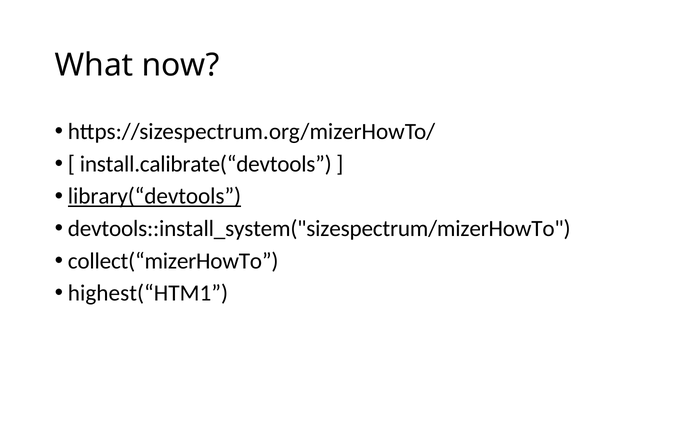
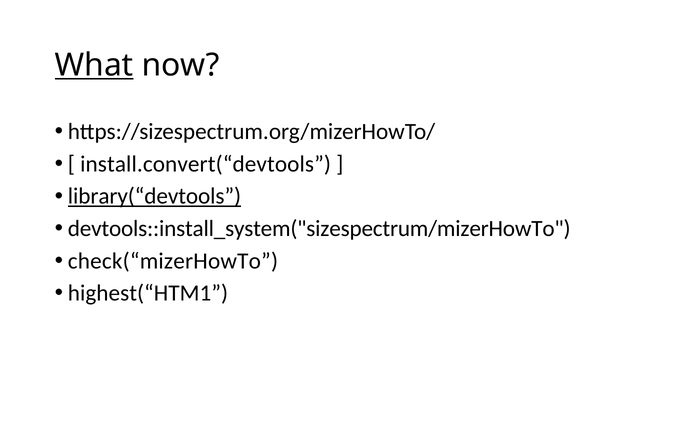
What underline: none -> present (94, 65)
install.calibrate(“devtools: install.calibrate(“devtools -> install.convert(“devtools (206, 164)
collect(“mizerHowTo: collect(“mizerHowTo -> check(“mizerHowTo (173, 261)
